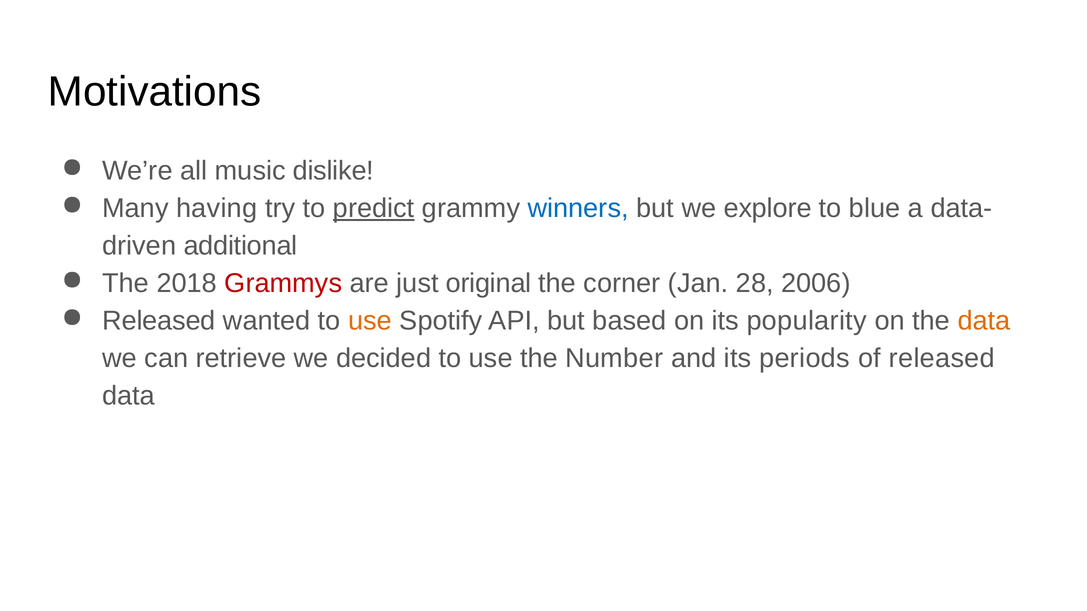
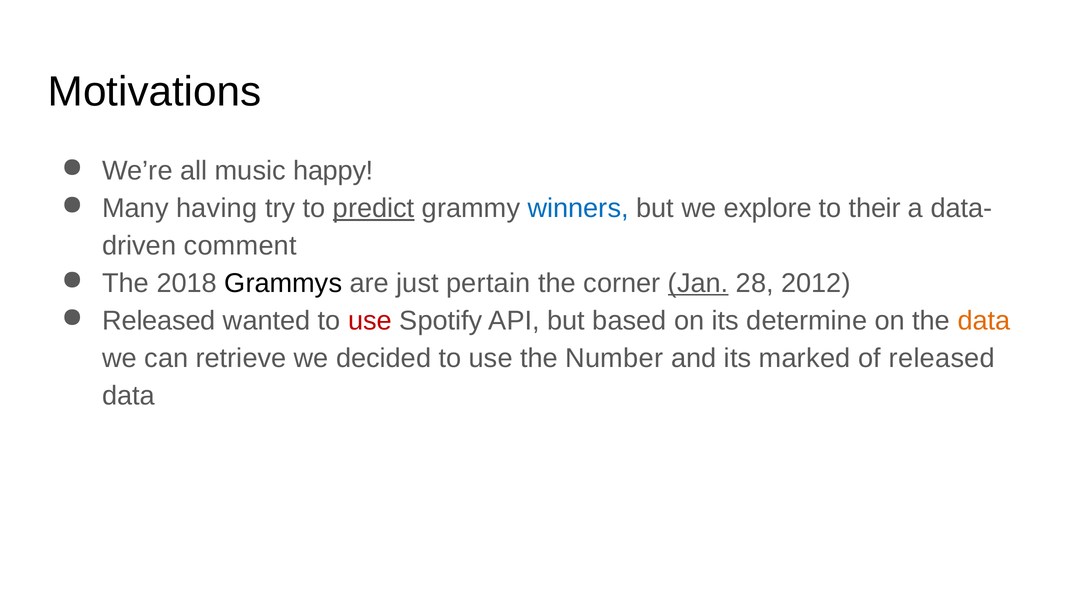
dislike: dislike -> happy (333, 171)
blue: blue -> their (875, 208)
additional: additional -> comment (240, 246)
Grammys colour: red -> black (283, 283)
original: original -> pertain (488, 283)
Jan underline: none -> present (698, 283)
2006: 2006 -> 2012 (816, 283)
use colour: orange -> red (370, 321)
popularity: popularity -> determine (807, 321)
periods: periods -> marked (805, 358)
